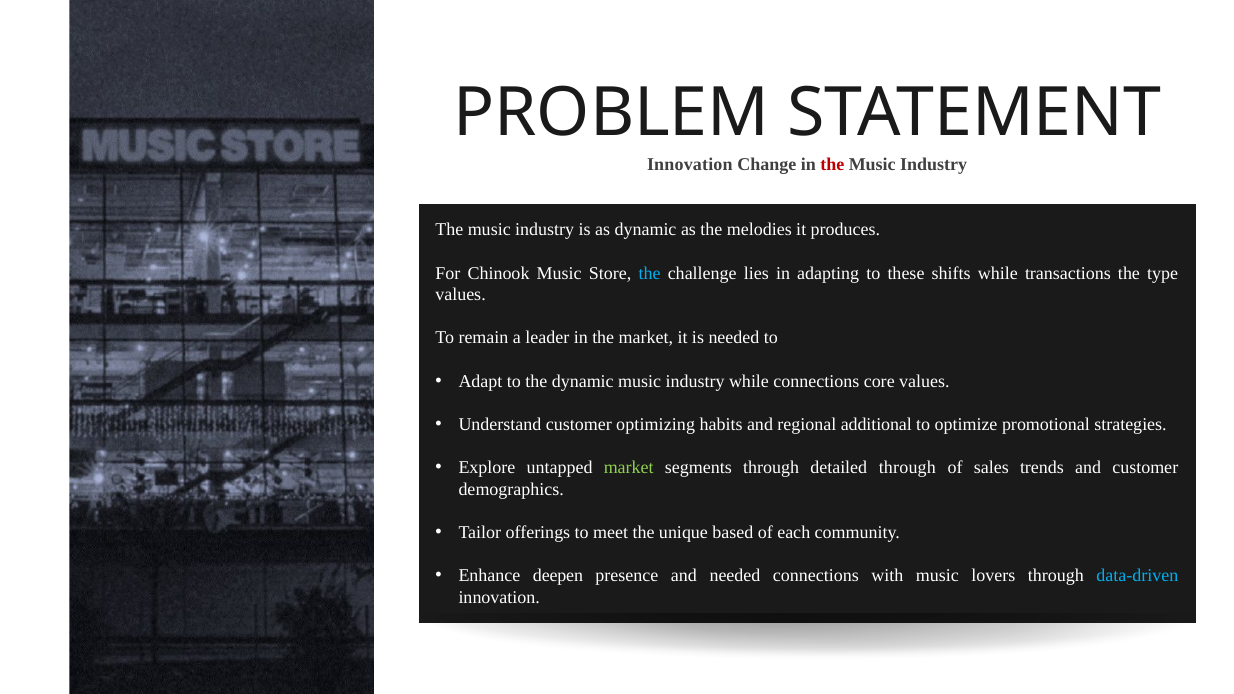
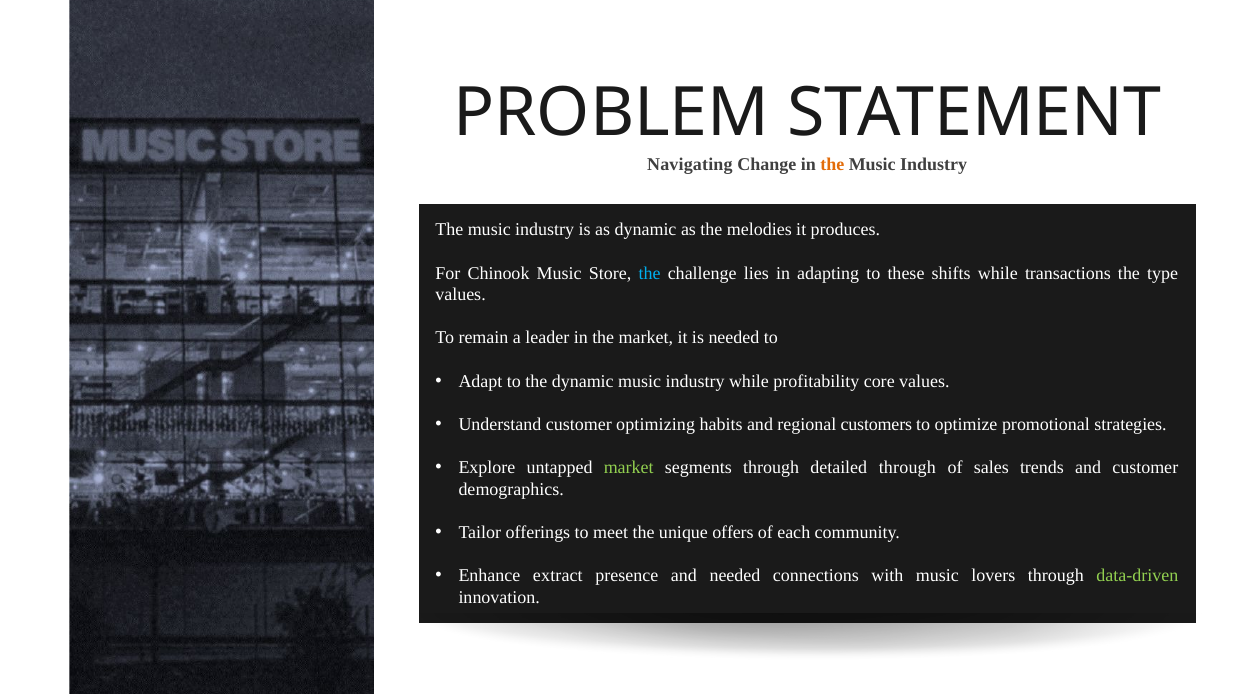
Innovation: Innovation -> Navigating (690, 164)
the colour: red -> orange (832, 164)
while connections: connections -> profitability (816, 381)
additional: additional -> customers (876, 424)
based: based -> offers (733, 532)
deepen: deepen -> extract (558, 576)
data-driven colour: light blue -> light green (1137, 576)
